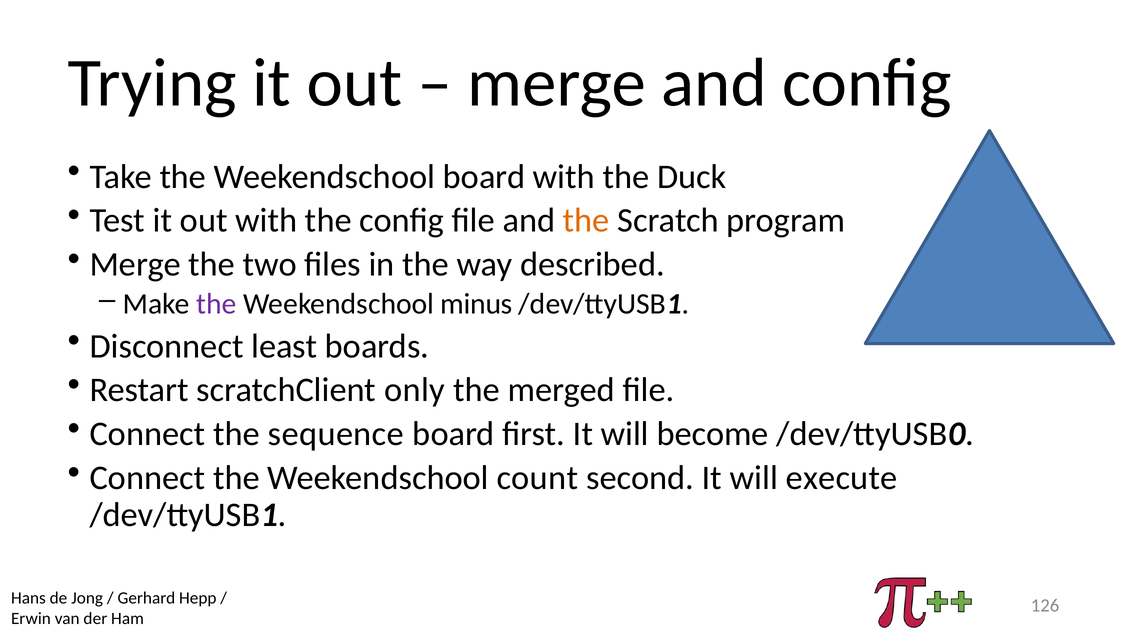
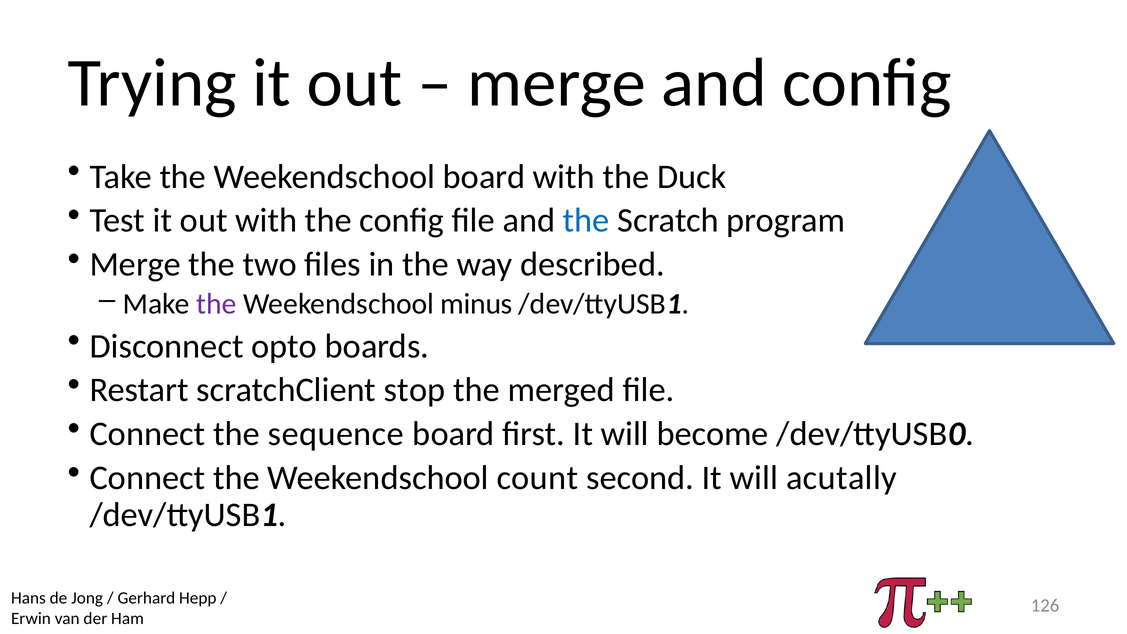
the colour: orange -> blue (586, 221)
least: least -> opto (284, 346)
only: only -> stop (415, 390)
execute: execute -> acutally (842, 478)
